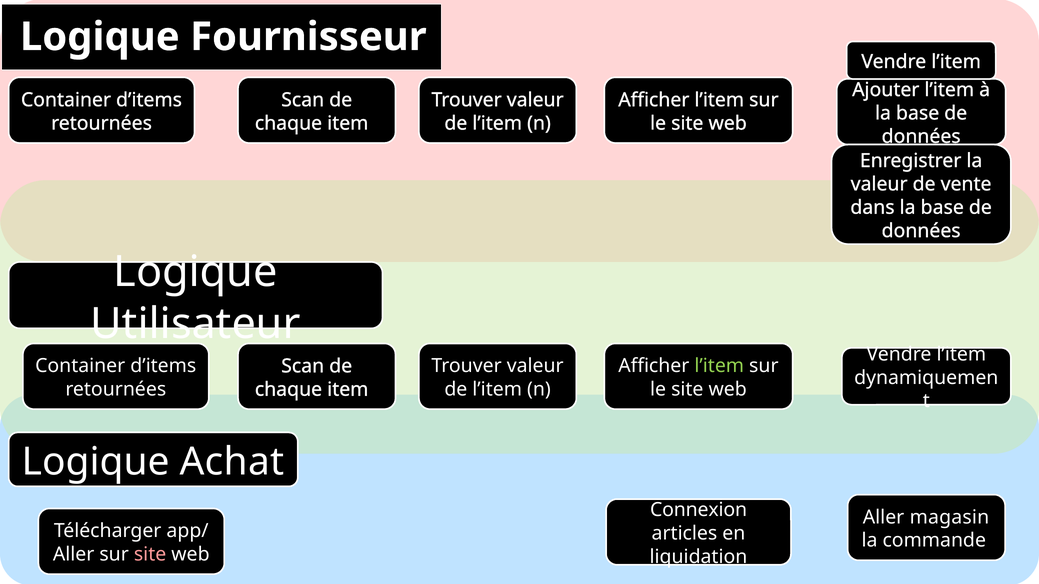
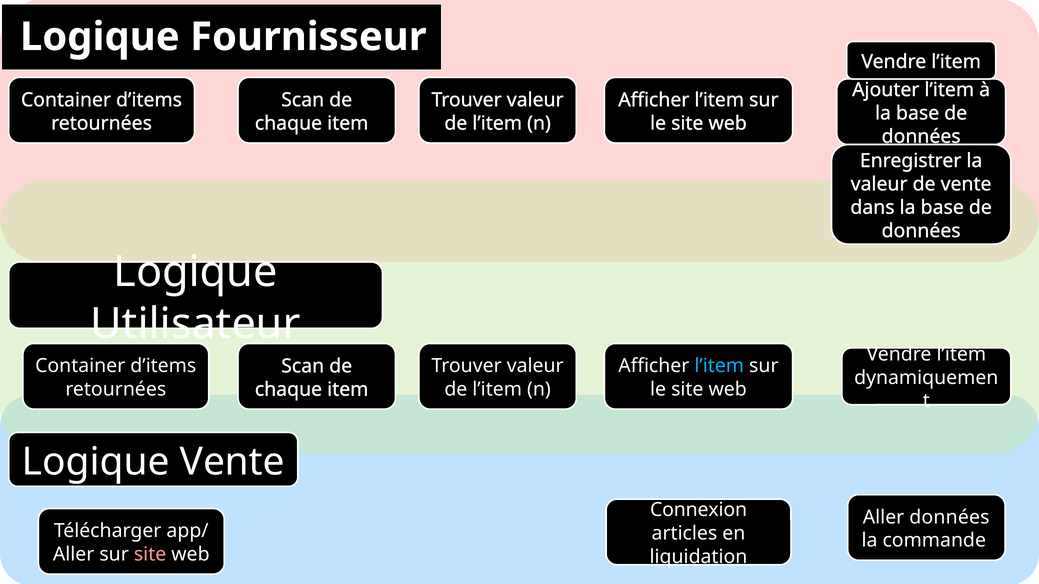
l’item colour: light green -> light blue (719, 366)
Logique Achat: Achat -> Vente (232, 462)
Aller magasin: magasin -> données (949, 518)
